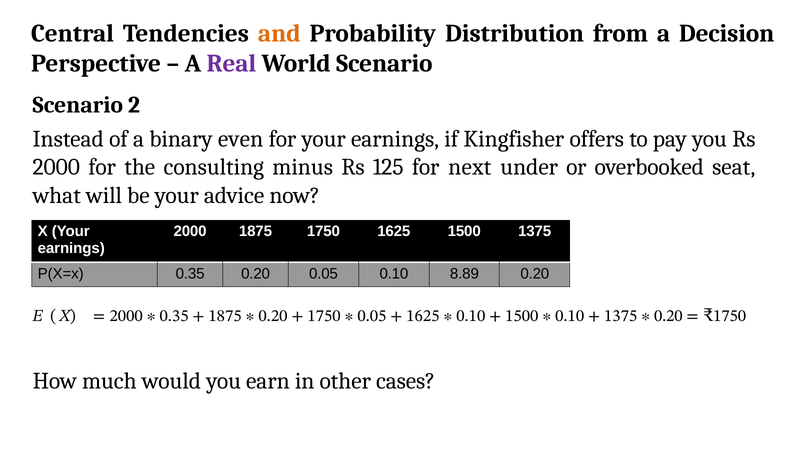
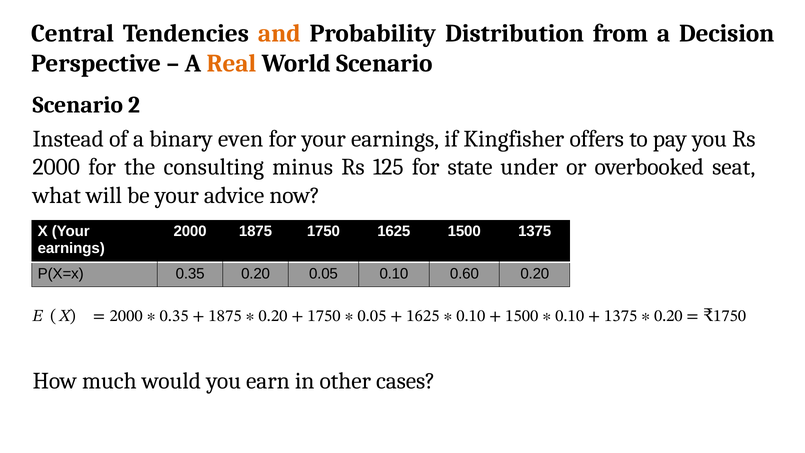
Real colour: purple -> orange (231, 64)
next: next -> state (470, 167)
8.89: 8.89 -> 0.60 (464, 274)
